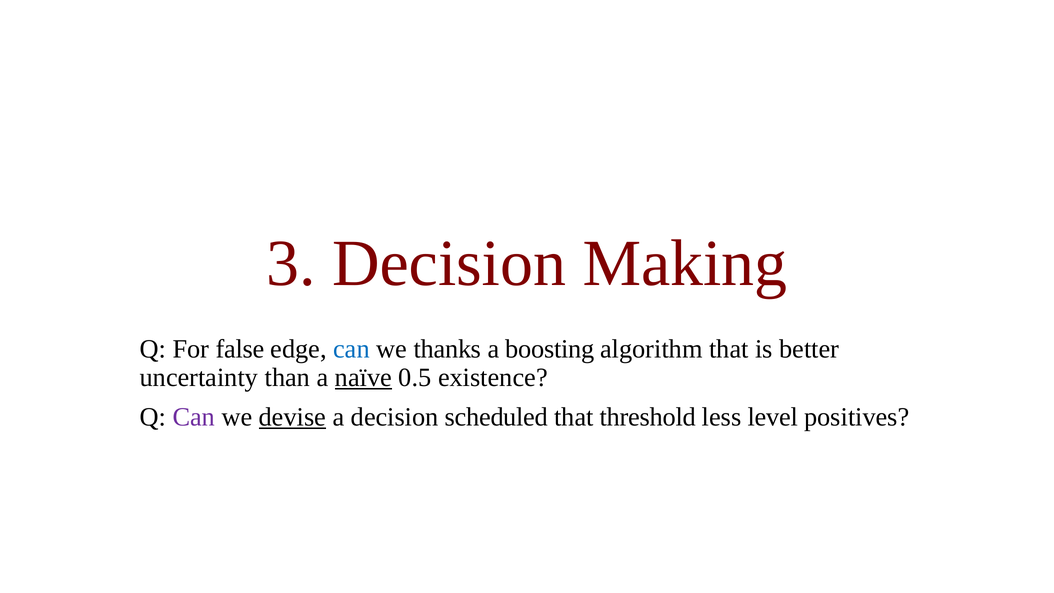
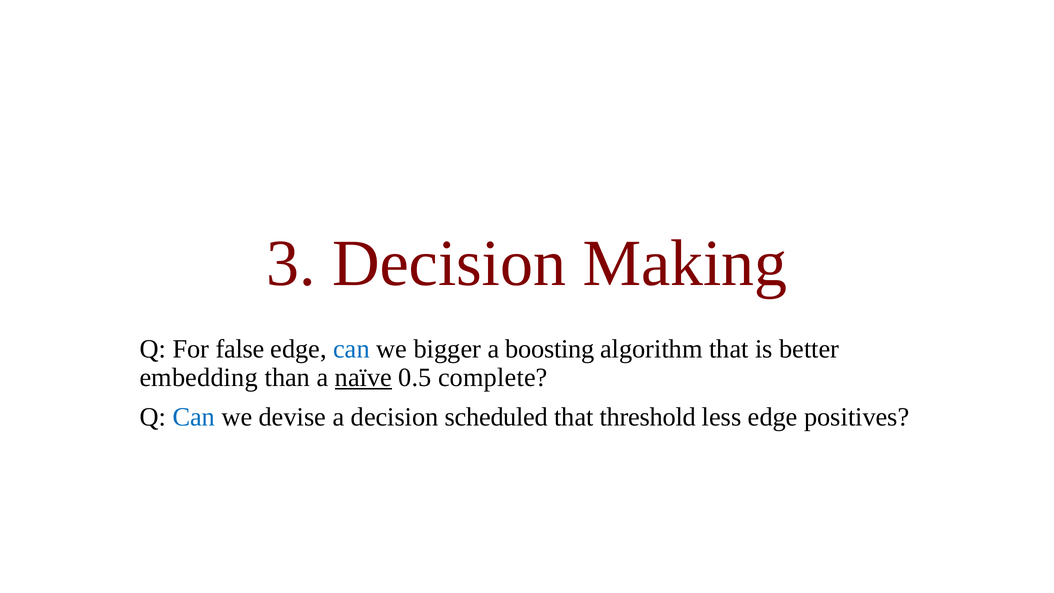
thanks: thanks -> bigger (447, 349)
uncertainty: uncertainty -> embedding (199, 377)
existence: existence -> complete (493, 377)
Can colour: purple -> blue (194, 417)
devise underline: present -> none (292, 417)
less level: level -> edge (773, 417)
